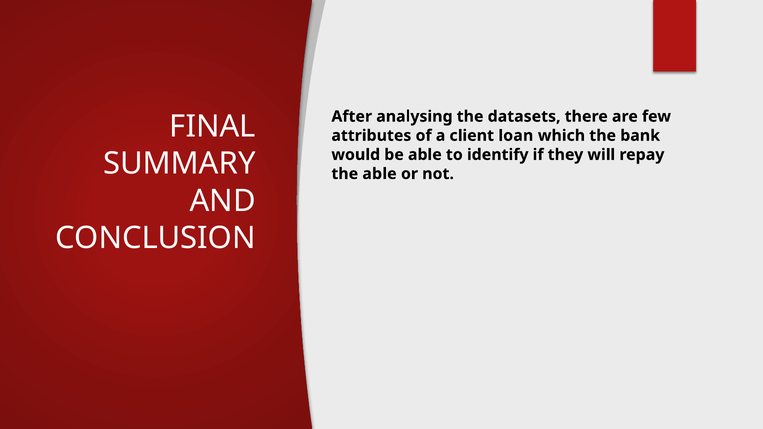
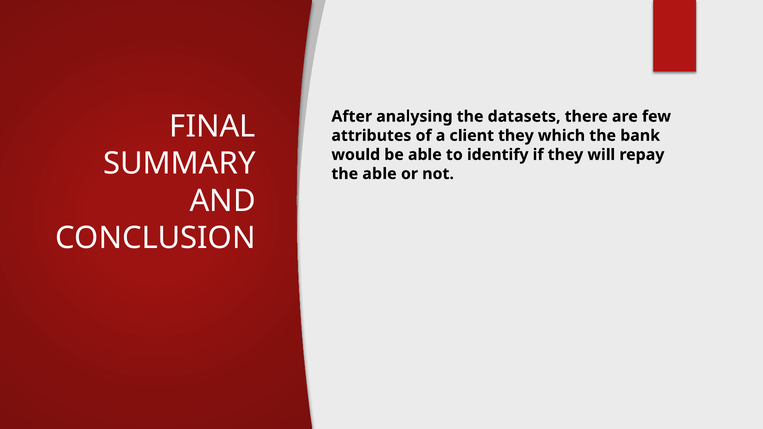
client loan: loan -> they (516, 136)
